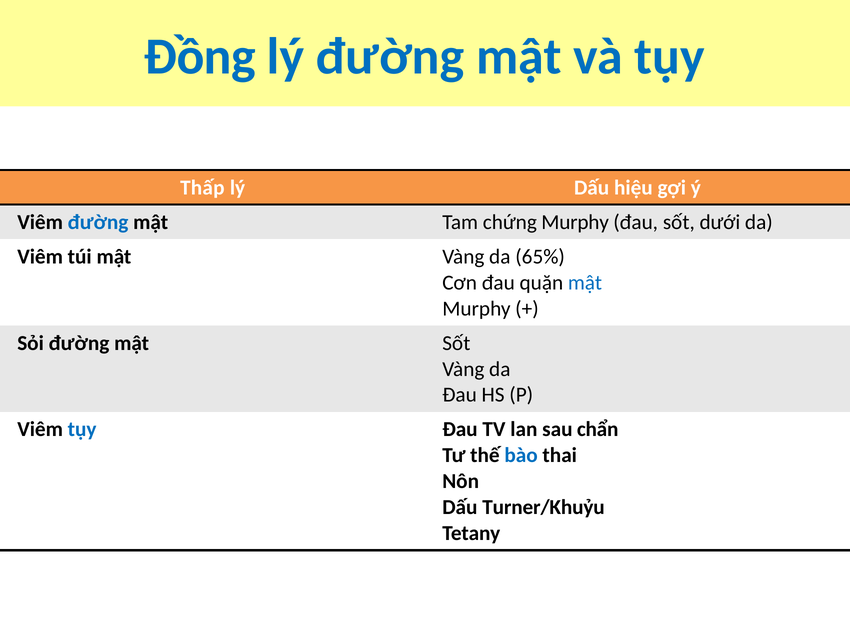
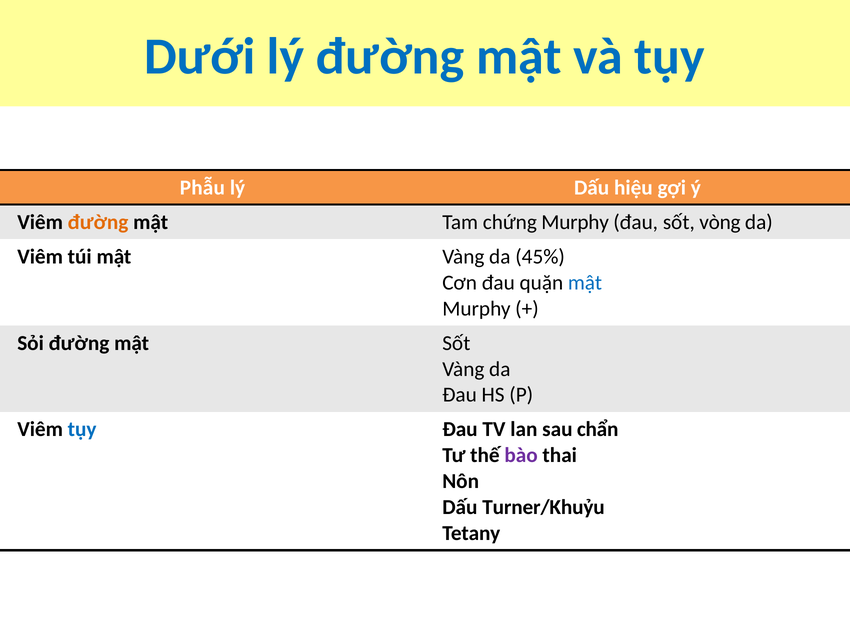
Đồng: Đồng -> Dưới (200, 57)
Thấp: Thấp -> Phẫu (202, 187)
đường colour: blue -> orange (98, 222)
dưới: dưới -> vòng (720, 222)
65%: 65% -> 45% (540, 256)
bào colour: blue -> purple (521, 455)
